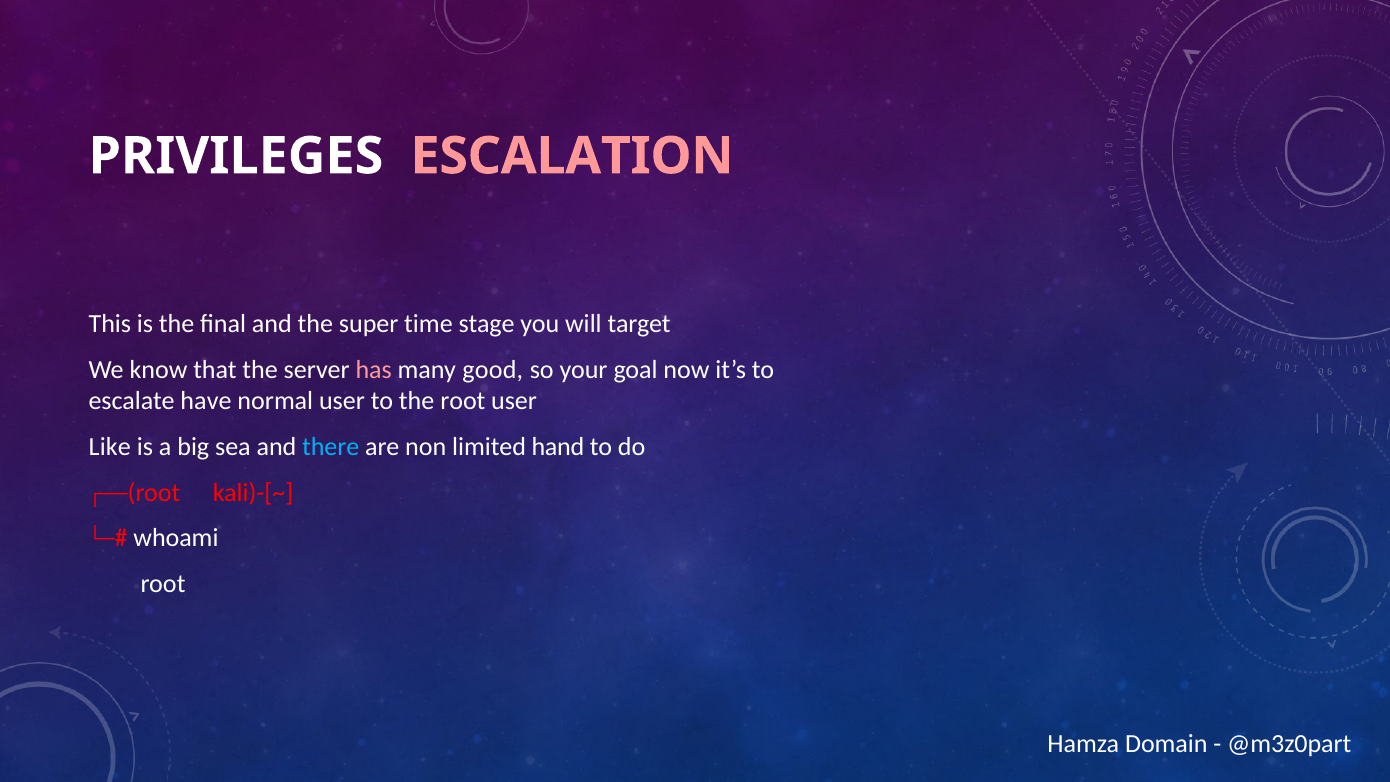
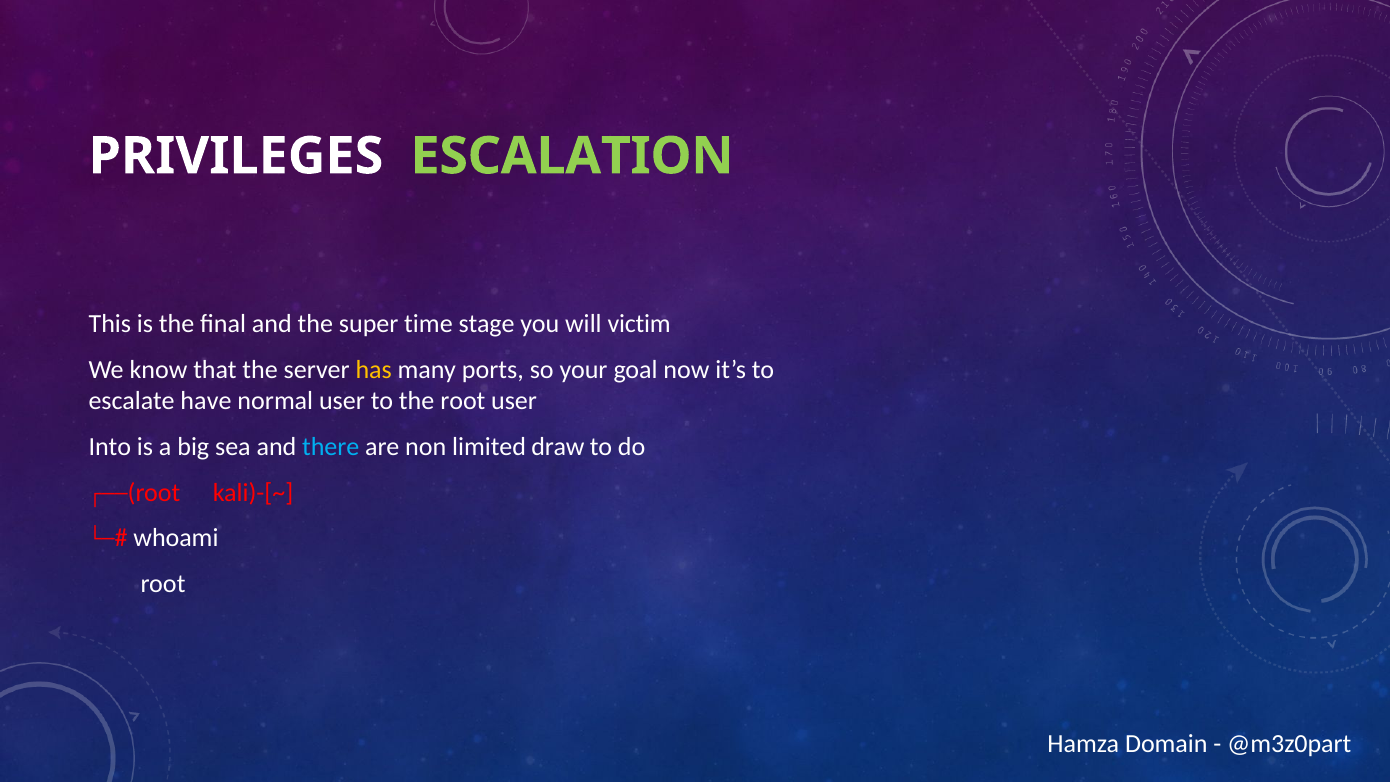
ESCALATION colour: pink -> light green (572, 156)
target: target -> victim (639, 324)
has colour: pink -> yellow (374, 370)
good: good -> ports (493, 370)
Like: Like -> Into (110, 447)
hand: hand -> draw (558, 447)
